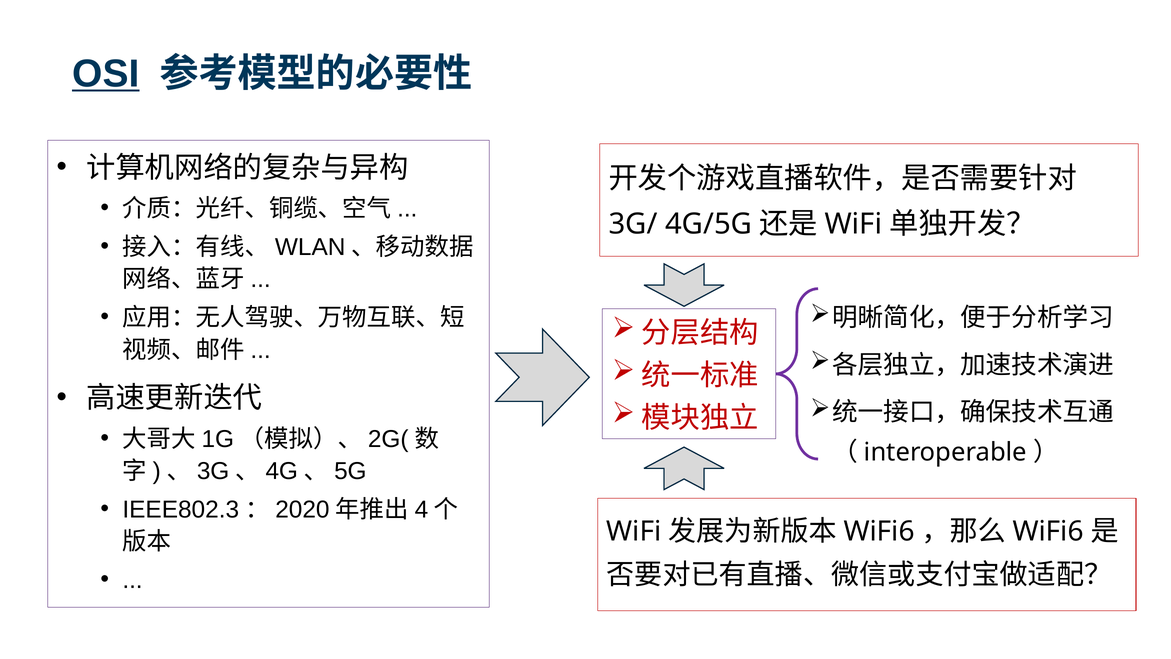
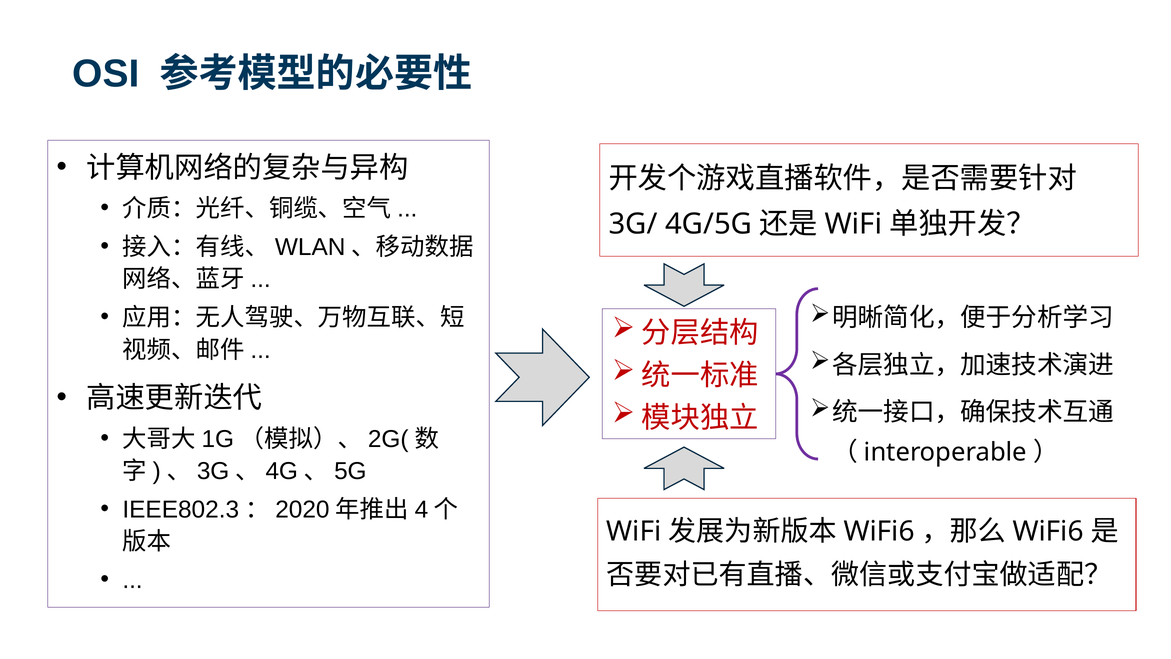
OSI underline: present -> none (106, 74)
